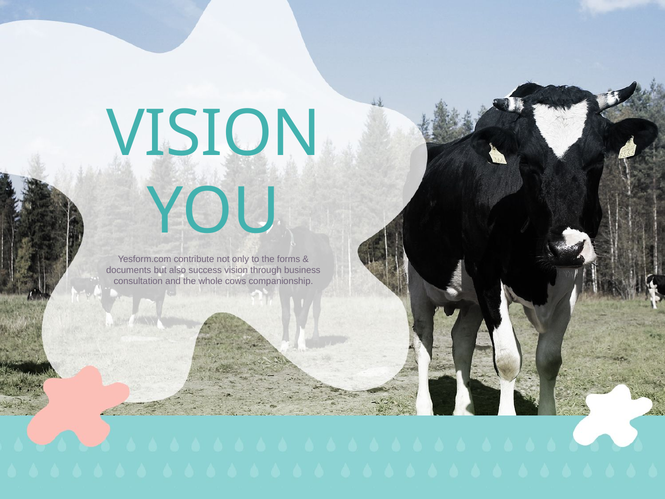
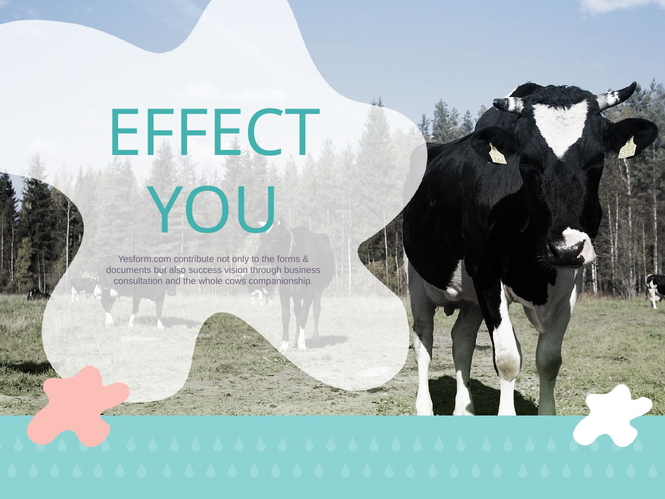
VISION: VISION -> EFFECT (214, 134)
